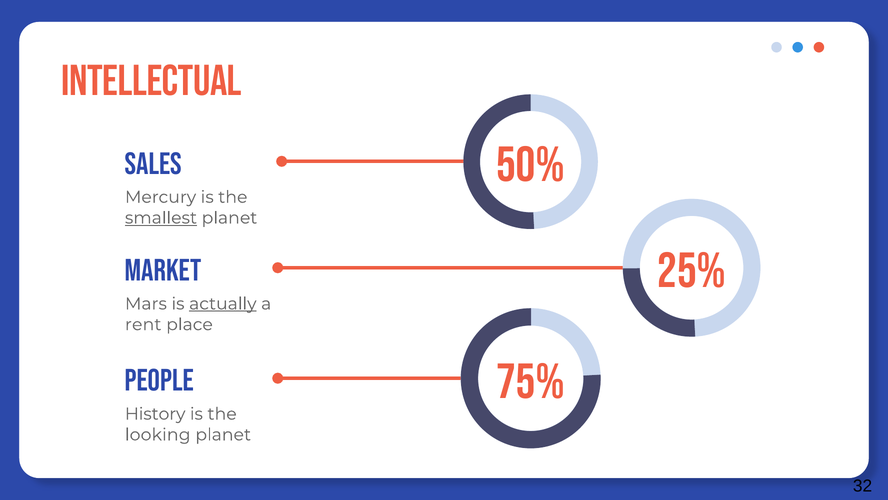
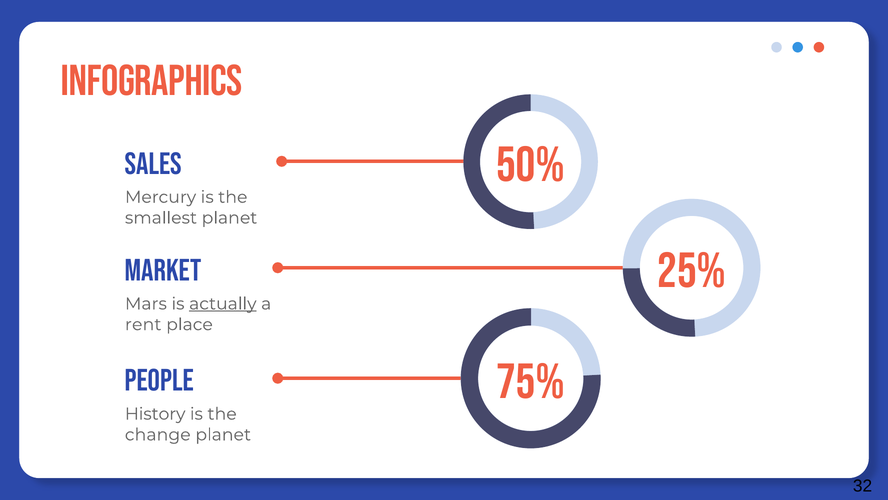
INTELLECTUAL: INTELLECTUAL -> INFOGRAPHICS (152, 81)
smallest underline: present -> none (161, 218)
looking: looking -> change (158, 434)
